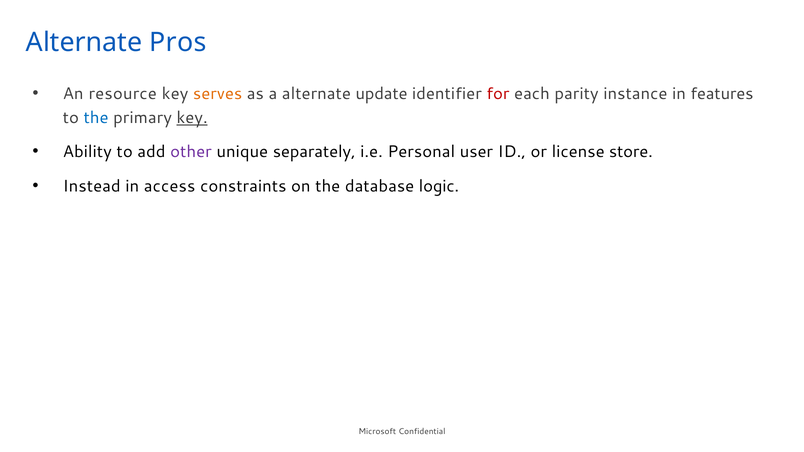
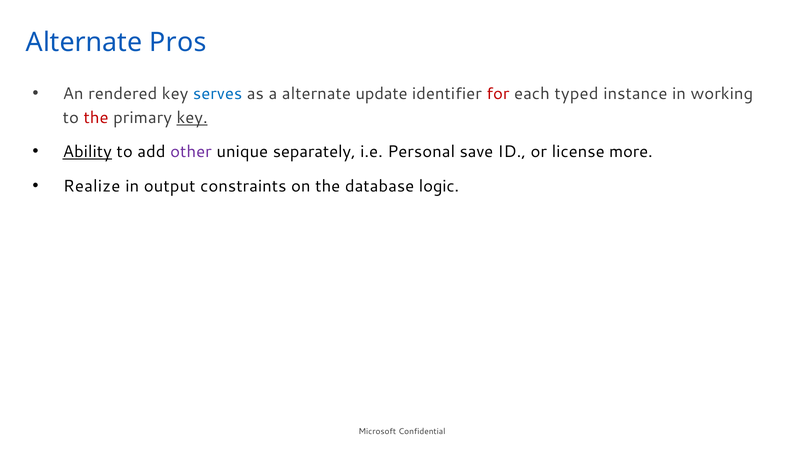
resource: resource -> rendered (123, 94)
serves colour: orange -> blue (218, 94)
parity: parity -> typed (576, 94)
features: features -> working (722, 94)
the colour: blue -> red (96, 118)
Ability underline: none -> present (87, 152)
user: user -> save (476, 152)
store: store -> more (631, 152)
Instead: Instead -> Realize (92, 186)
access: access -> output (170, 186)
